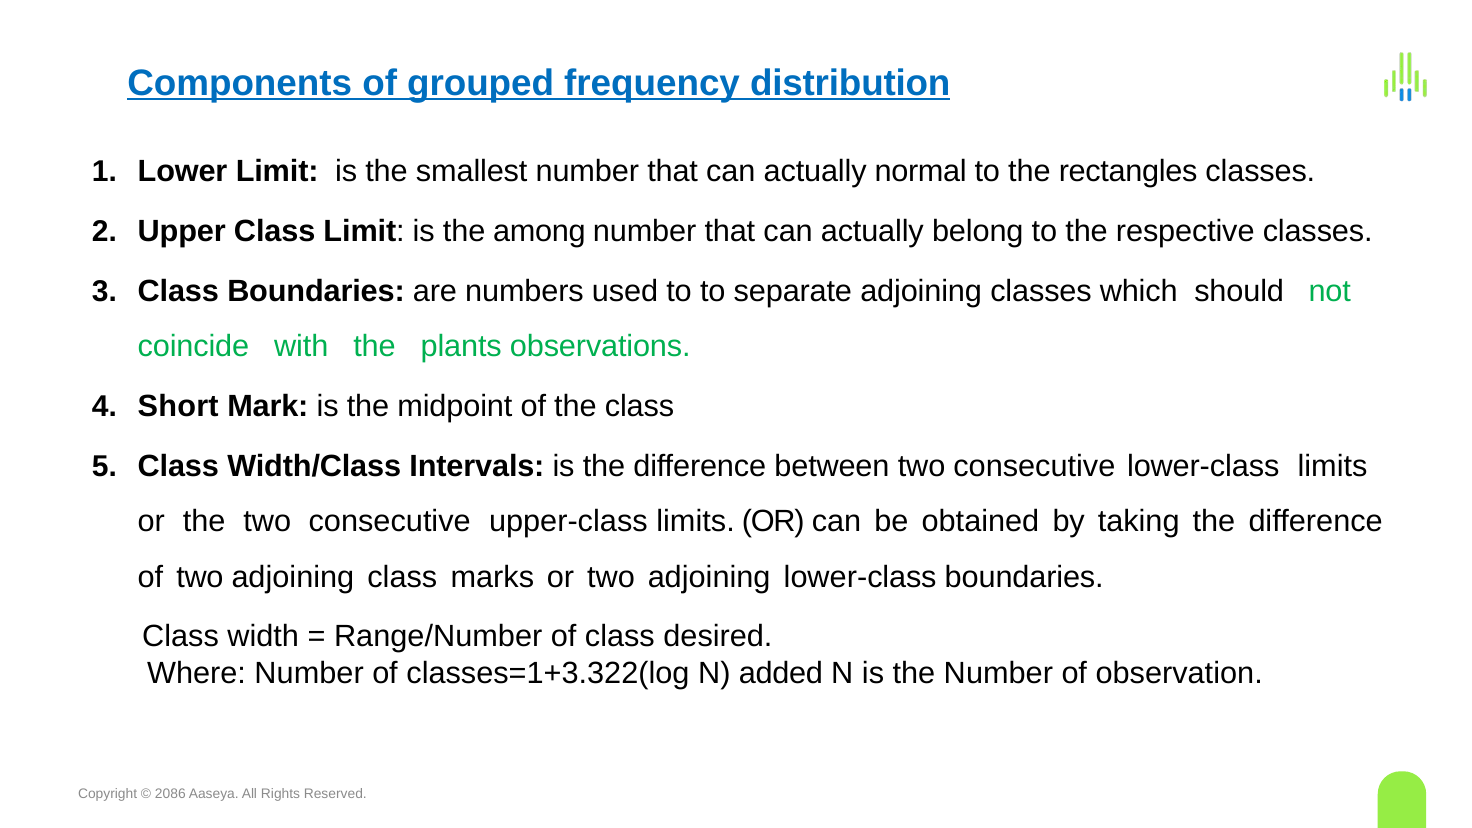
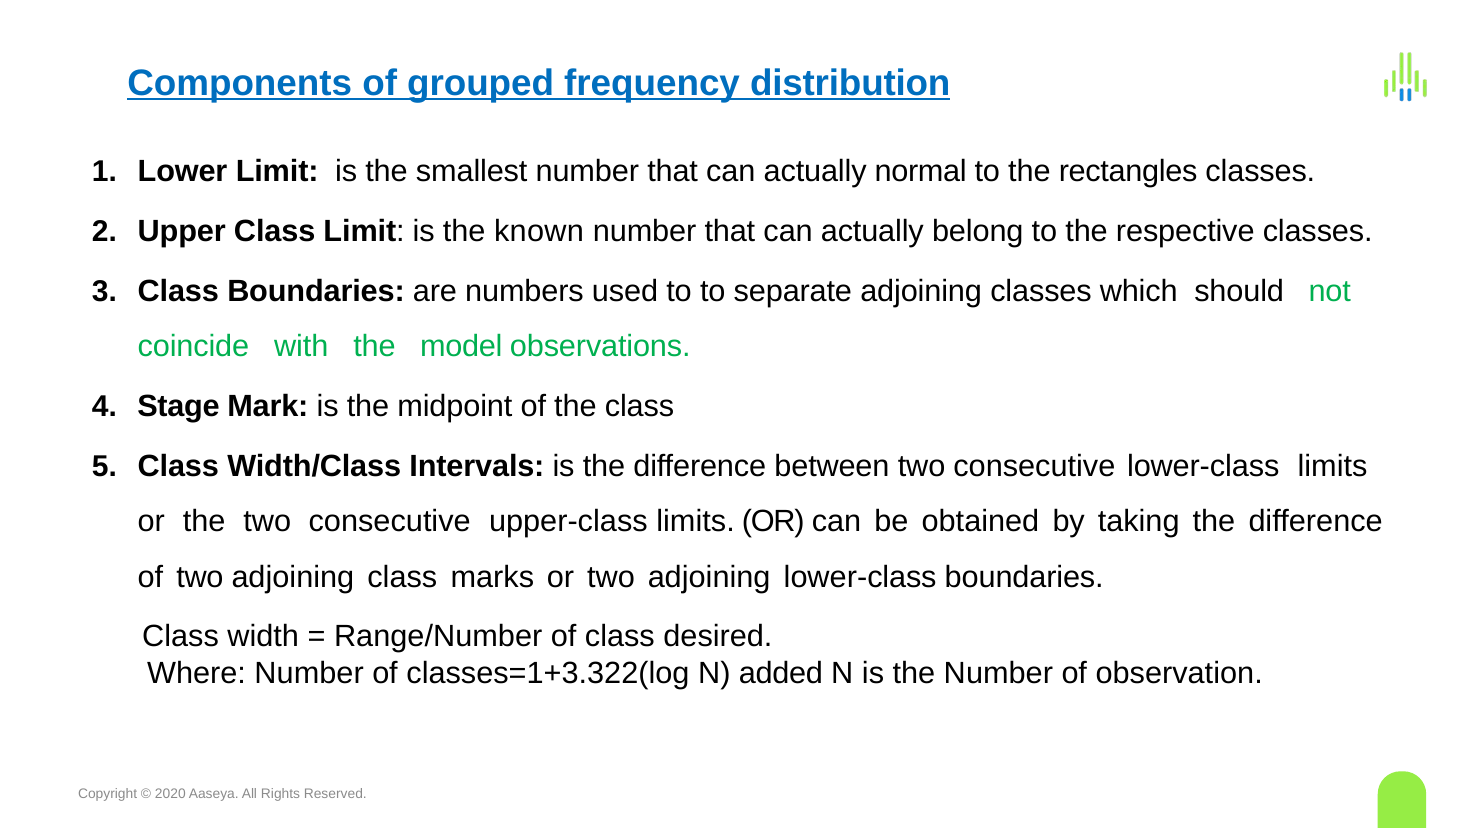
among: among -> known (539, 232)
plants: plants -> model (461, 347)
Short: Short -> Stage (178, 407)
2086: 2086 -> 2020 (170, 794)
